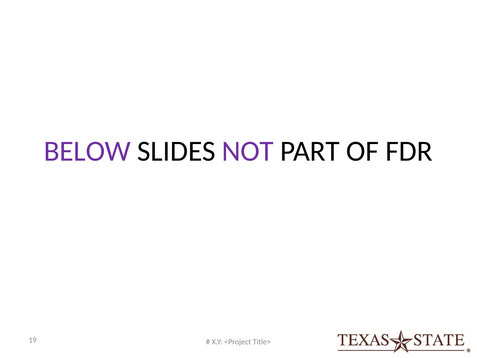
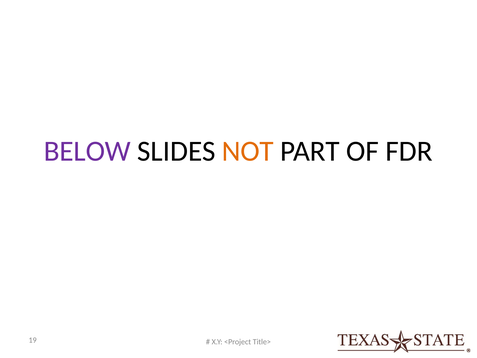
NOT colour: purple -> orange (248, 151)
